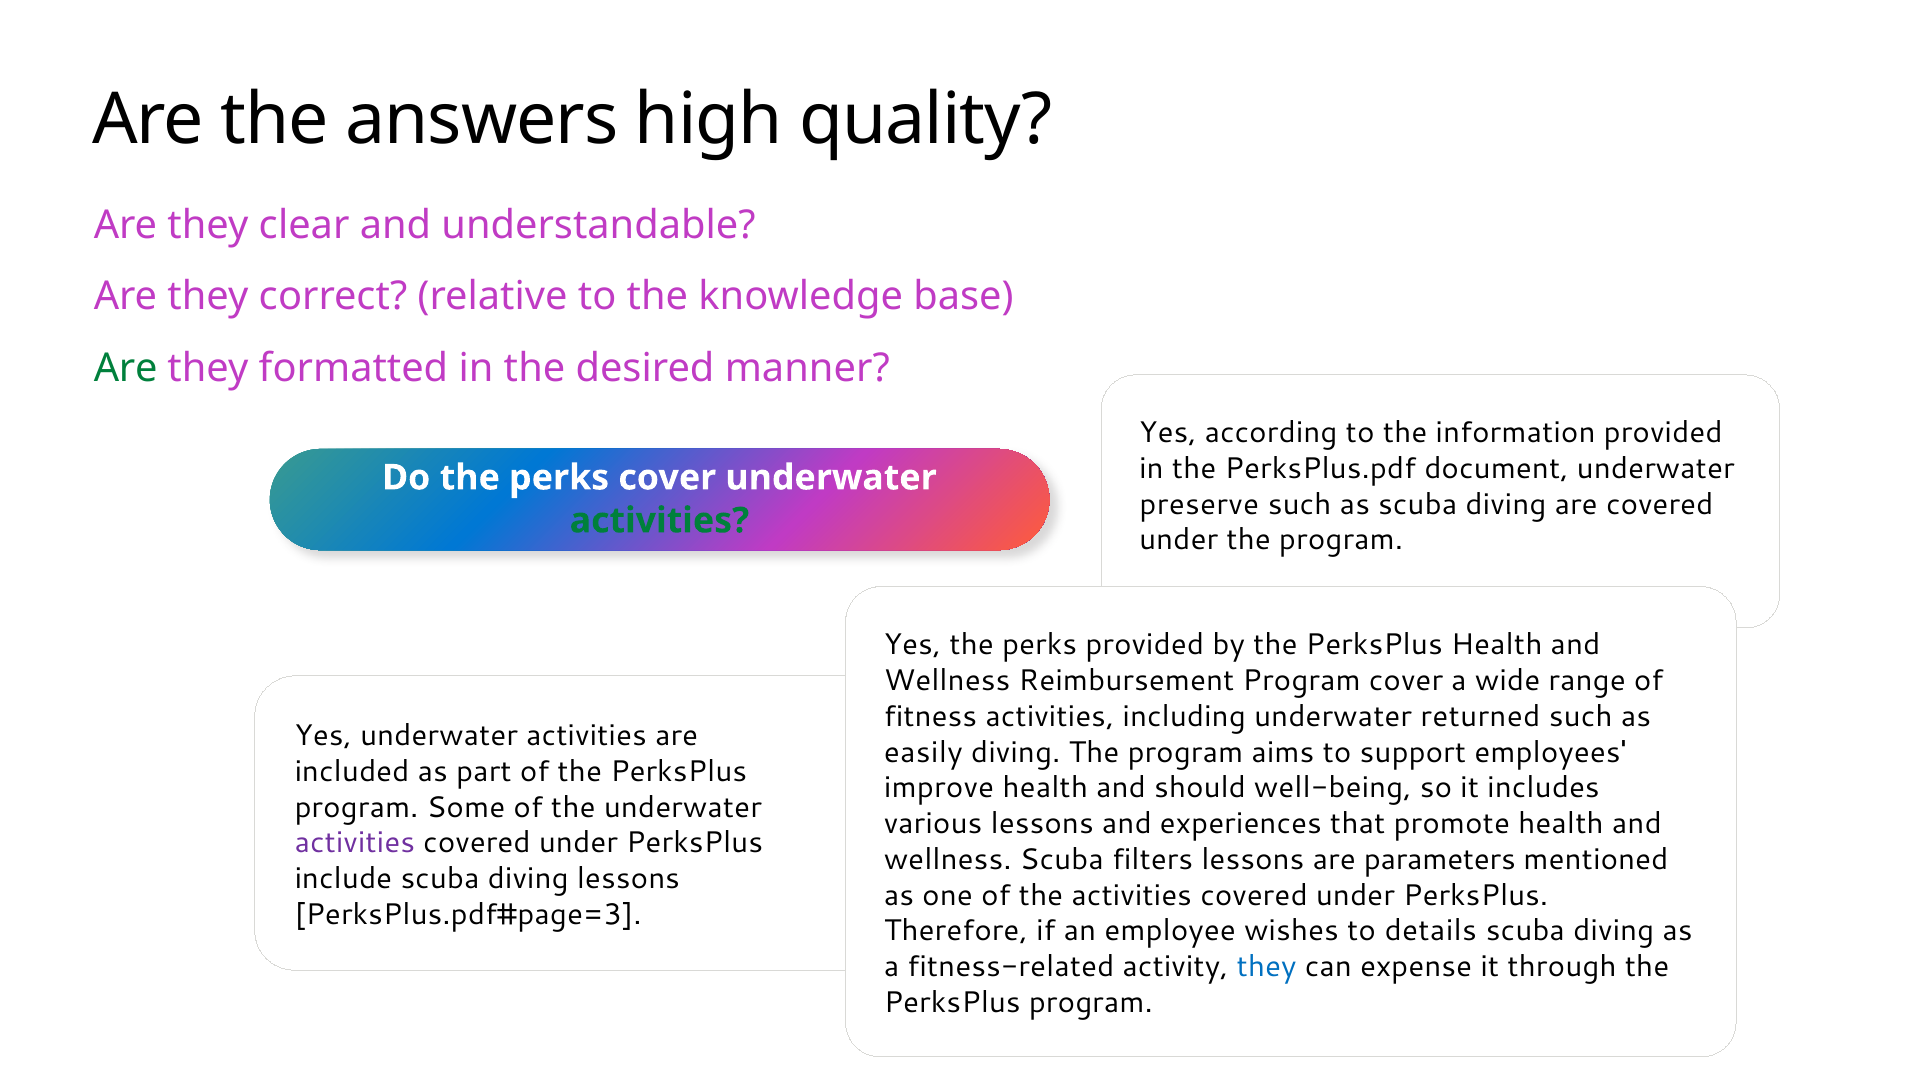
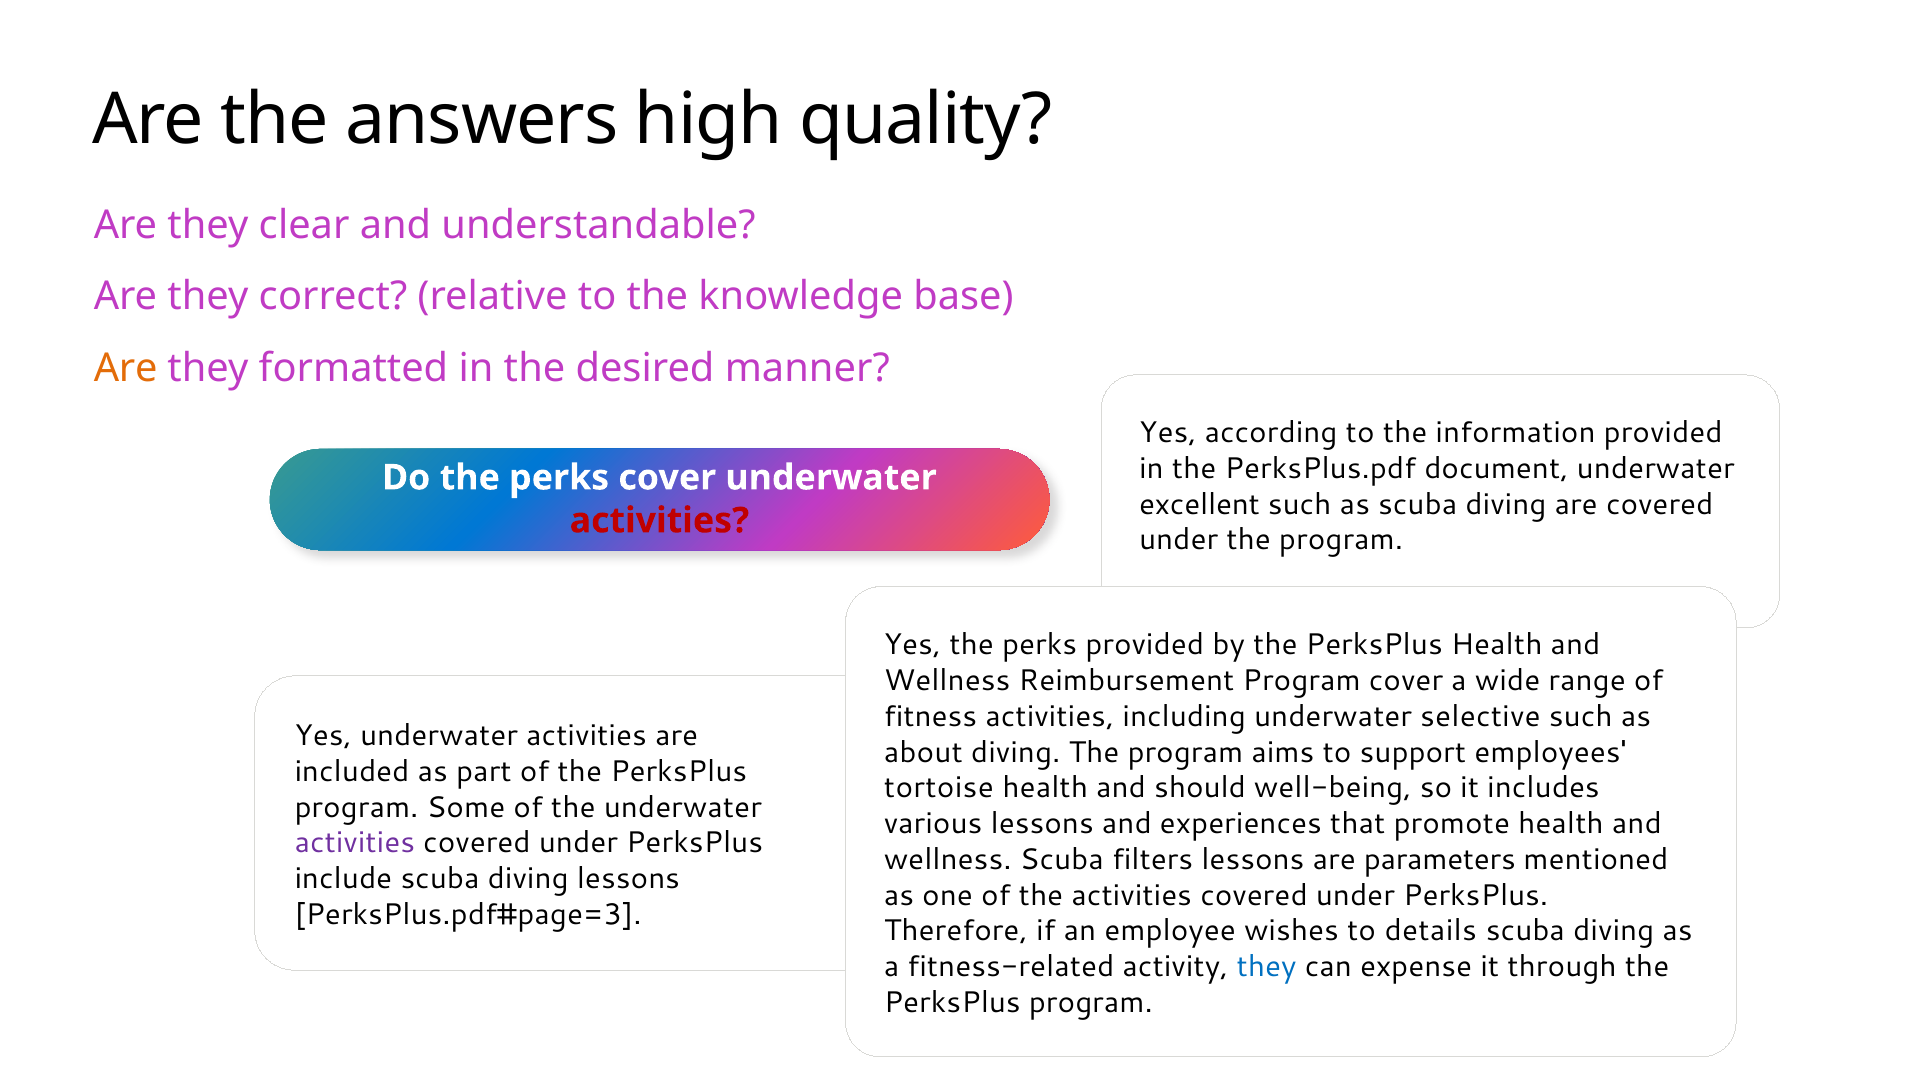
Are colour: green -> orange (126, 368)
preserve: preserve -> excellent (1200, 504)
activities colour: green -> red (659, 520)
returned: returned -> selective (1480, 716)
easily: easily -> about (923, 752)
improve: improve -> tortoise (939, 788)
